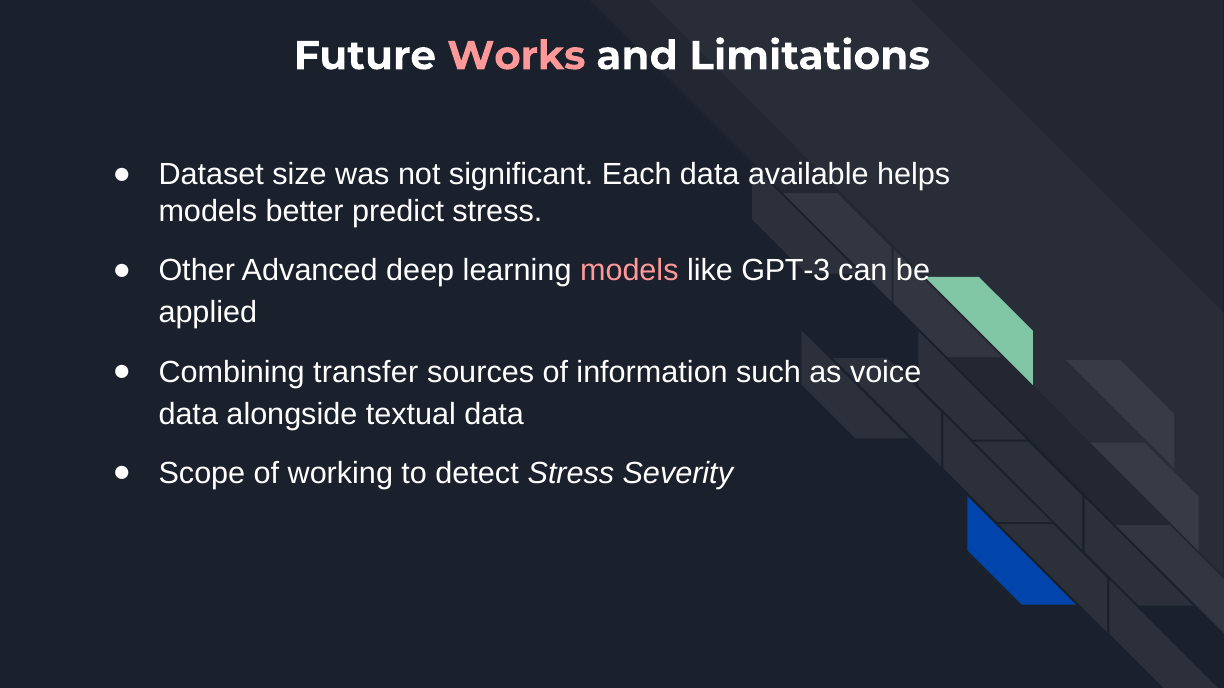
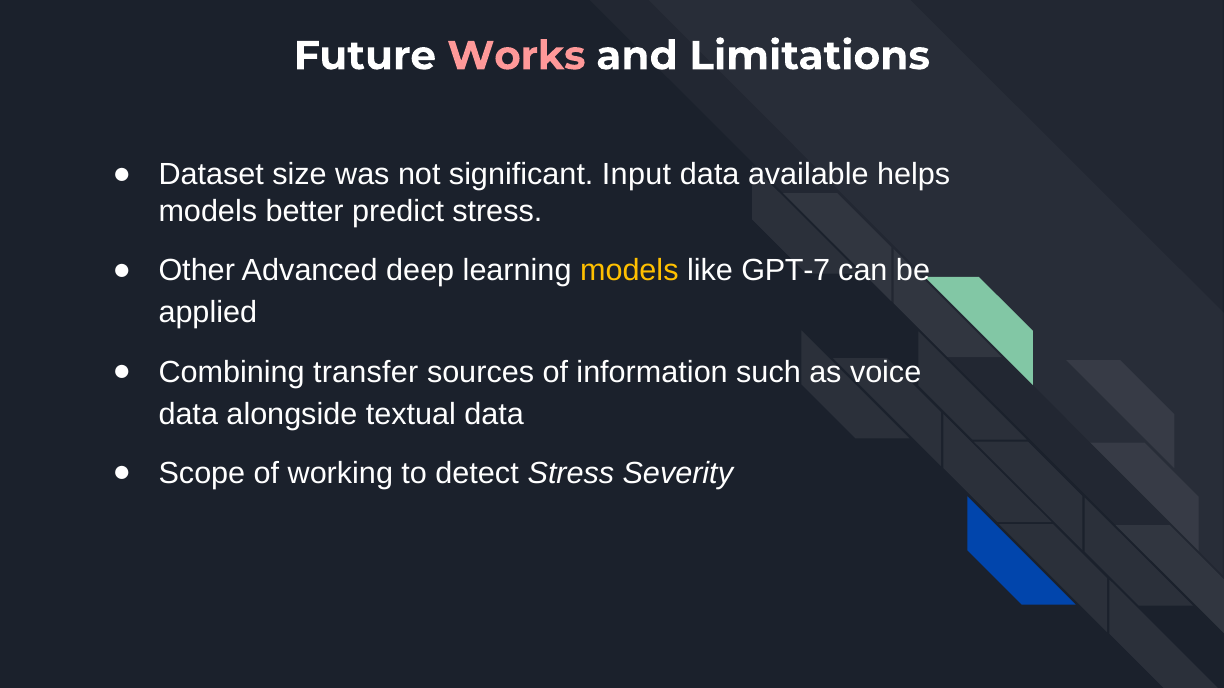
Each: Each -> Input (637, 175)
models colour: pink -> yellow (629, 271)
GPT-3: GPT-3 -> GPT-7 (786, 271)
